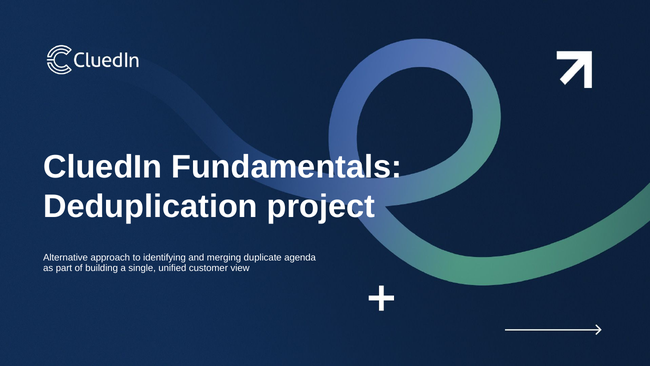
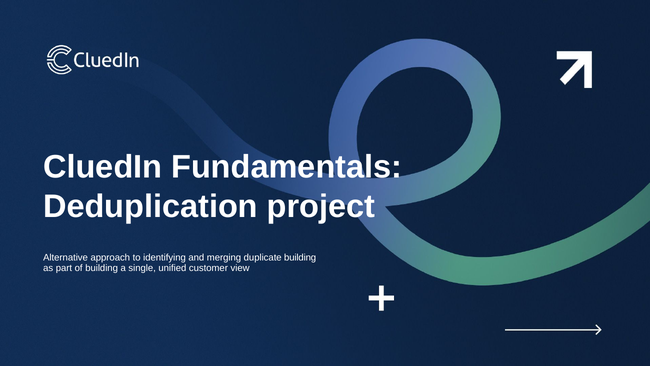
duplicate agenda: agenda -> building (300, 257)
